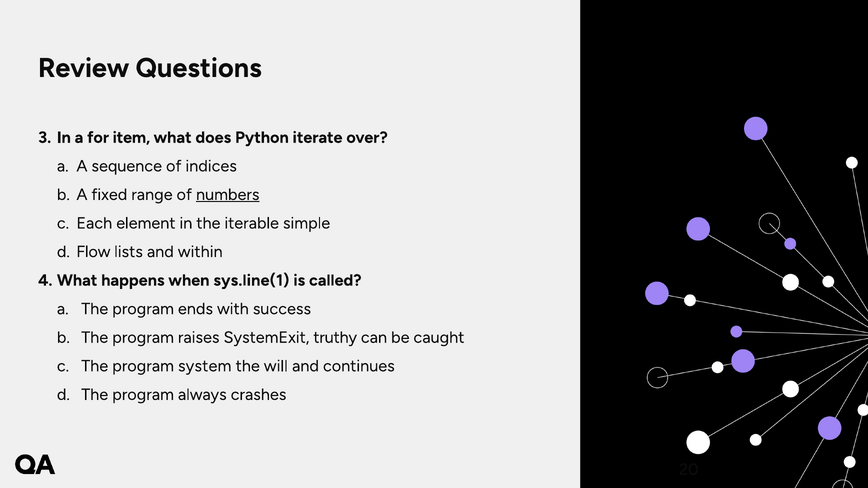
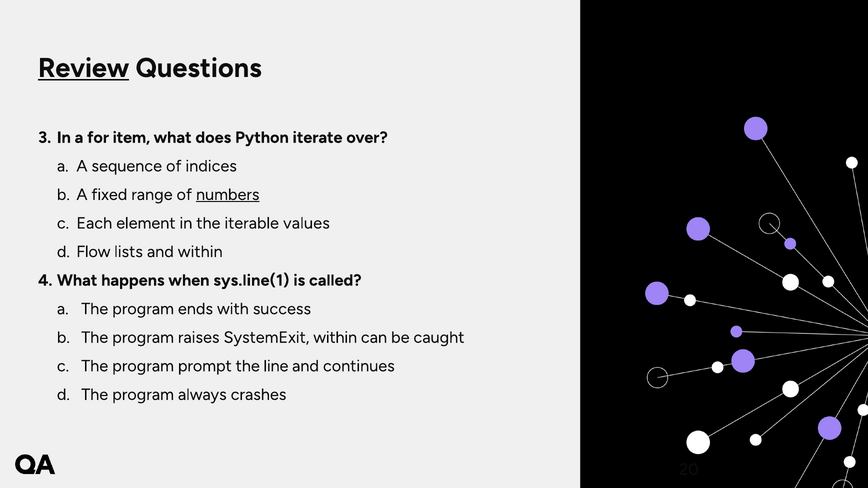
Review underline: none -> present (84, 68)
simple: simple -> values (306, 223)
SystemExit truthy: truthy -> within (335, 338)
system: system -> prompt (205, 366)
will: will -> line (276, 366)
